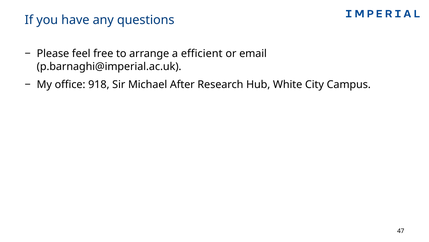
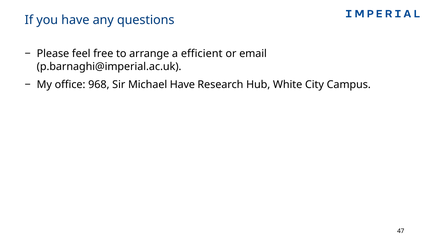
918: 918 -> 968 (99, 85)
Michael After: After -> Have (182, 85)
